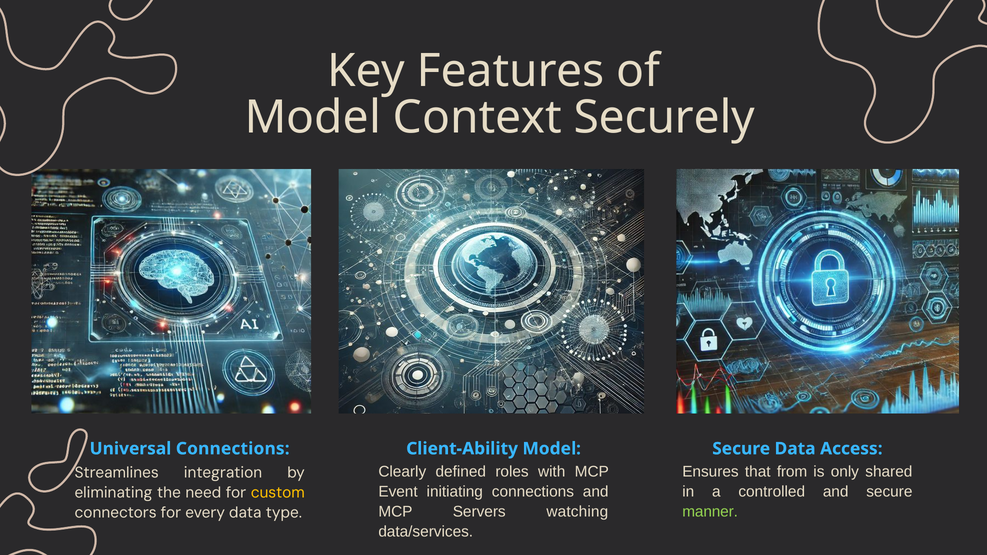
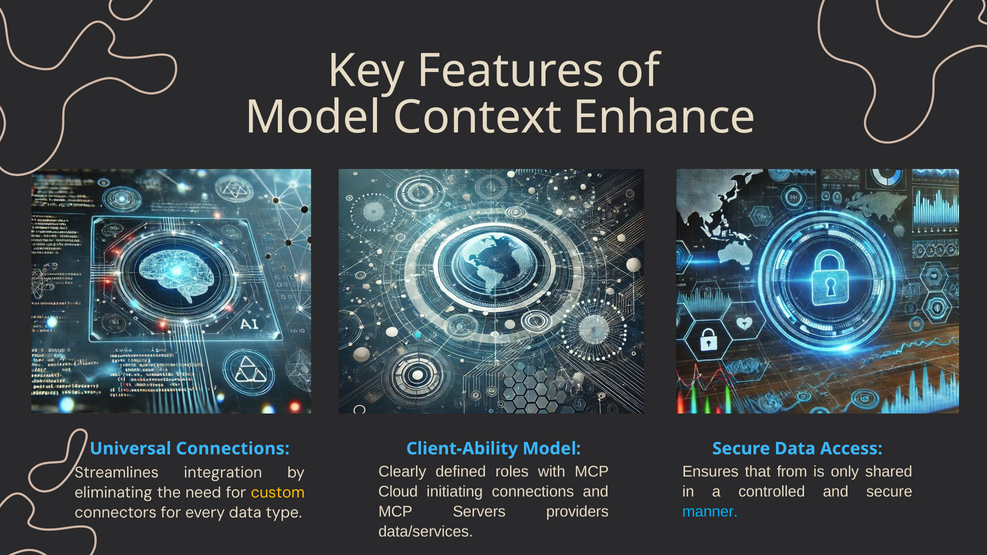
Securely: Securely -> Enhance (664, 117)
Event: Event -> Cloud (398, 492)
watching: watching -> providers (577, 512)
manner colour: light green -> light blue (710, 512)
